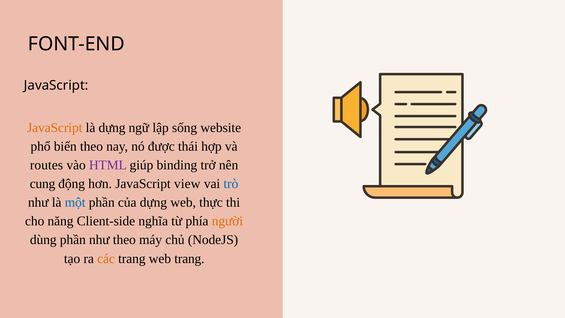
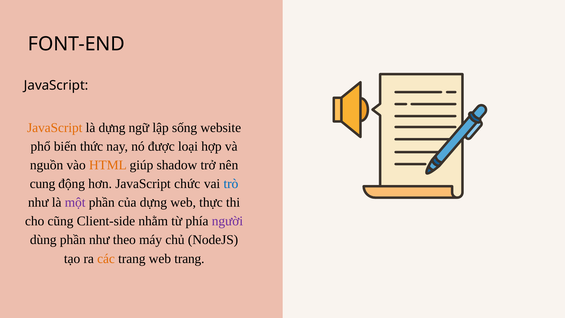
biến theo: theo -> thức (92, 146)
thái: thái -> loại (188, 146)
routes: routes -> nguồn (47, 165)
HTML colour: purple -> orange (108, 165)
binding: binding -> shadow (177, 165)
view: view -> chức (187, 184)
một colour: blue -> purple (75, 202)
năng: năng -> cũng (61, 221)
nghĩa: nghĩa -> nhằm (153, 221)
người colour: orange -> purple (227, 221)
